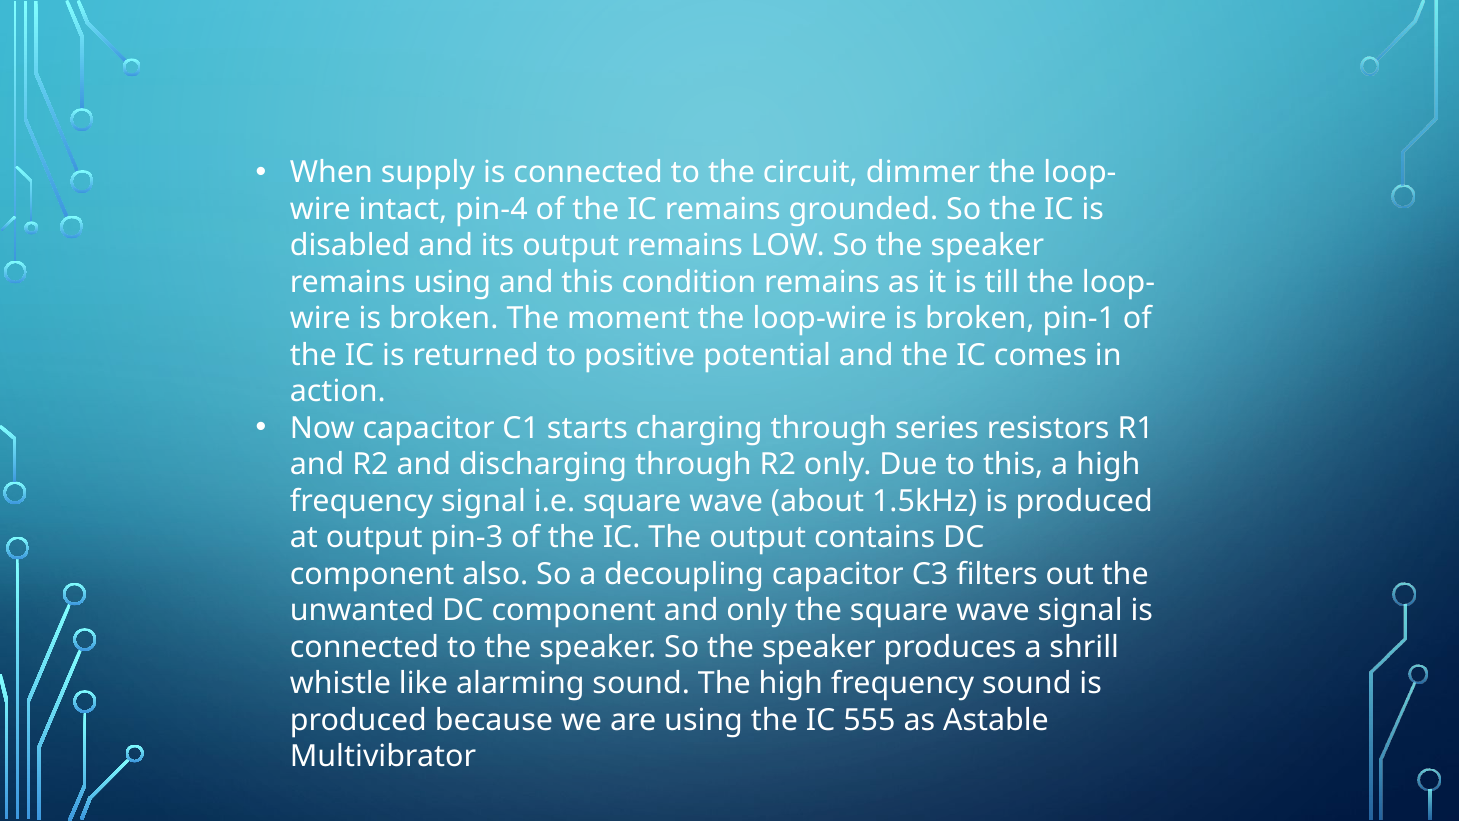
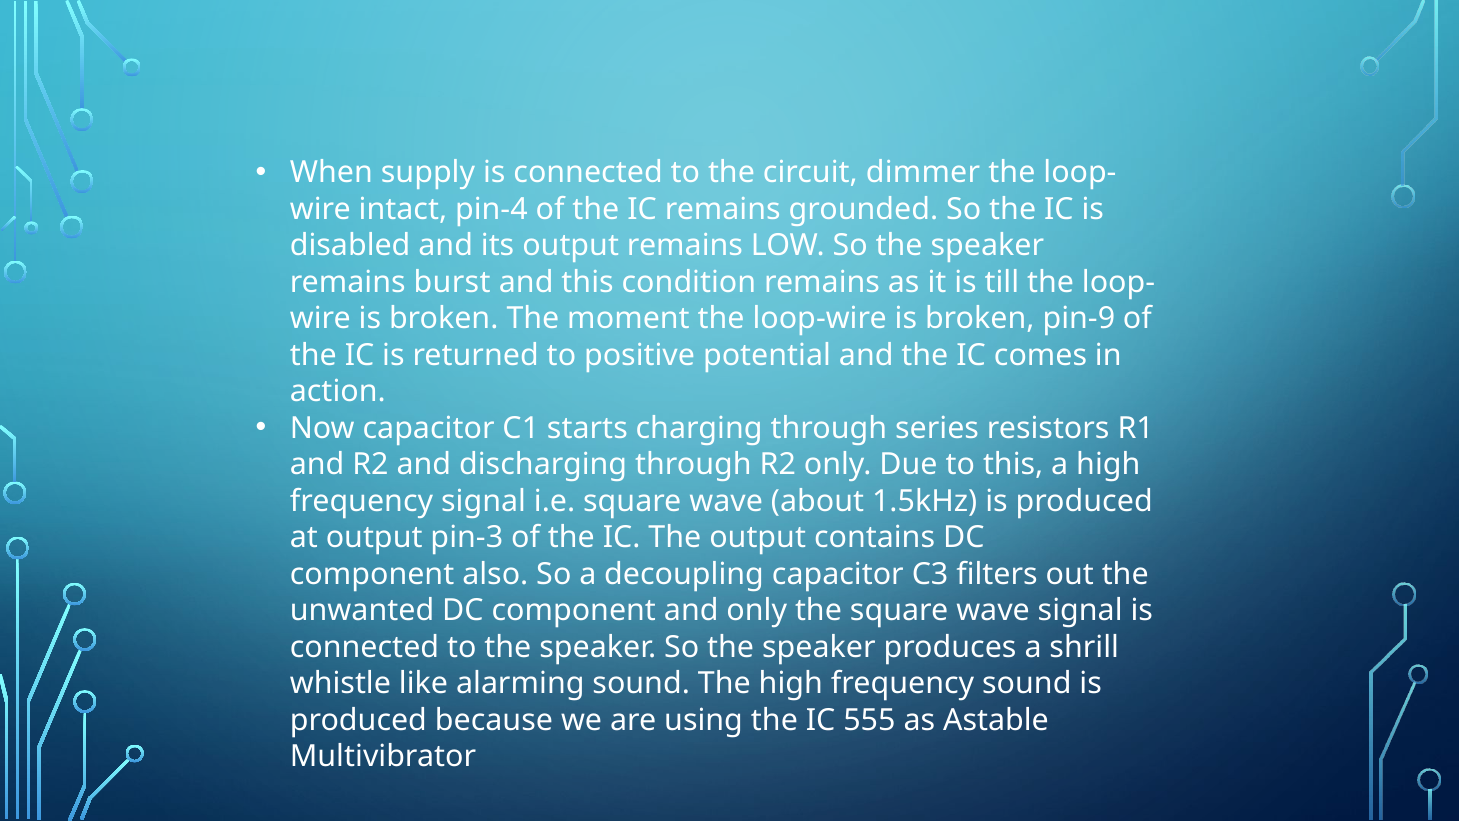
remains using: using -> burst (452, 282)
pin-1: pin-1 -> pin-9 (1079, 319)
